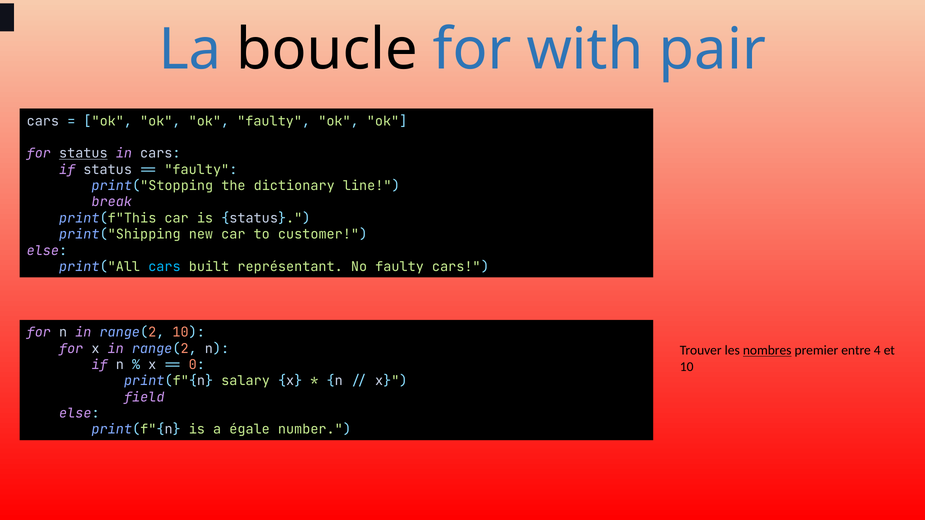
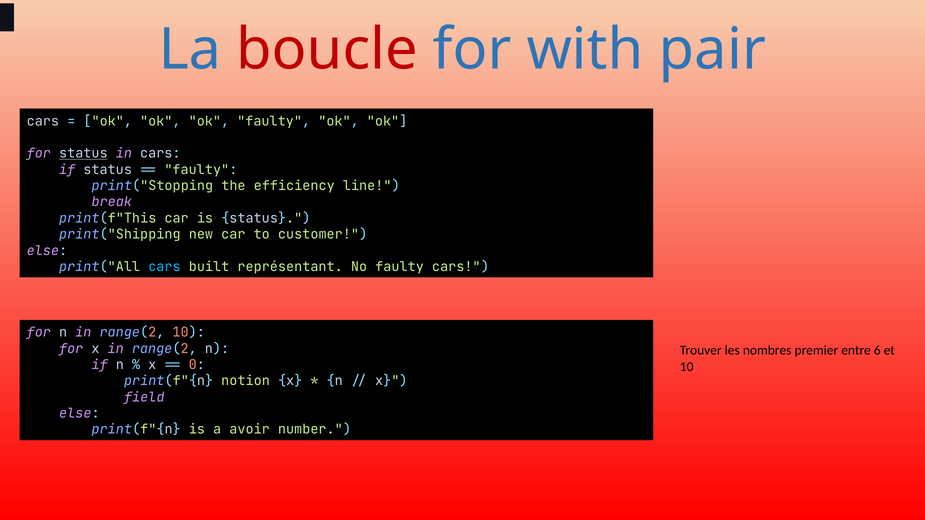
boucle colour: black -> red (327, 50)
dictionary: dictionary -> efficiency (294, 186)
nombres underline: present -> none (767, 351)
4: 4 -> 6 (877, 351)
salary: salary -> notion (246, 381)
égale: égale -> avoir (250, 430)
